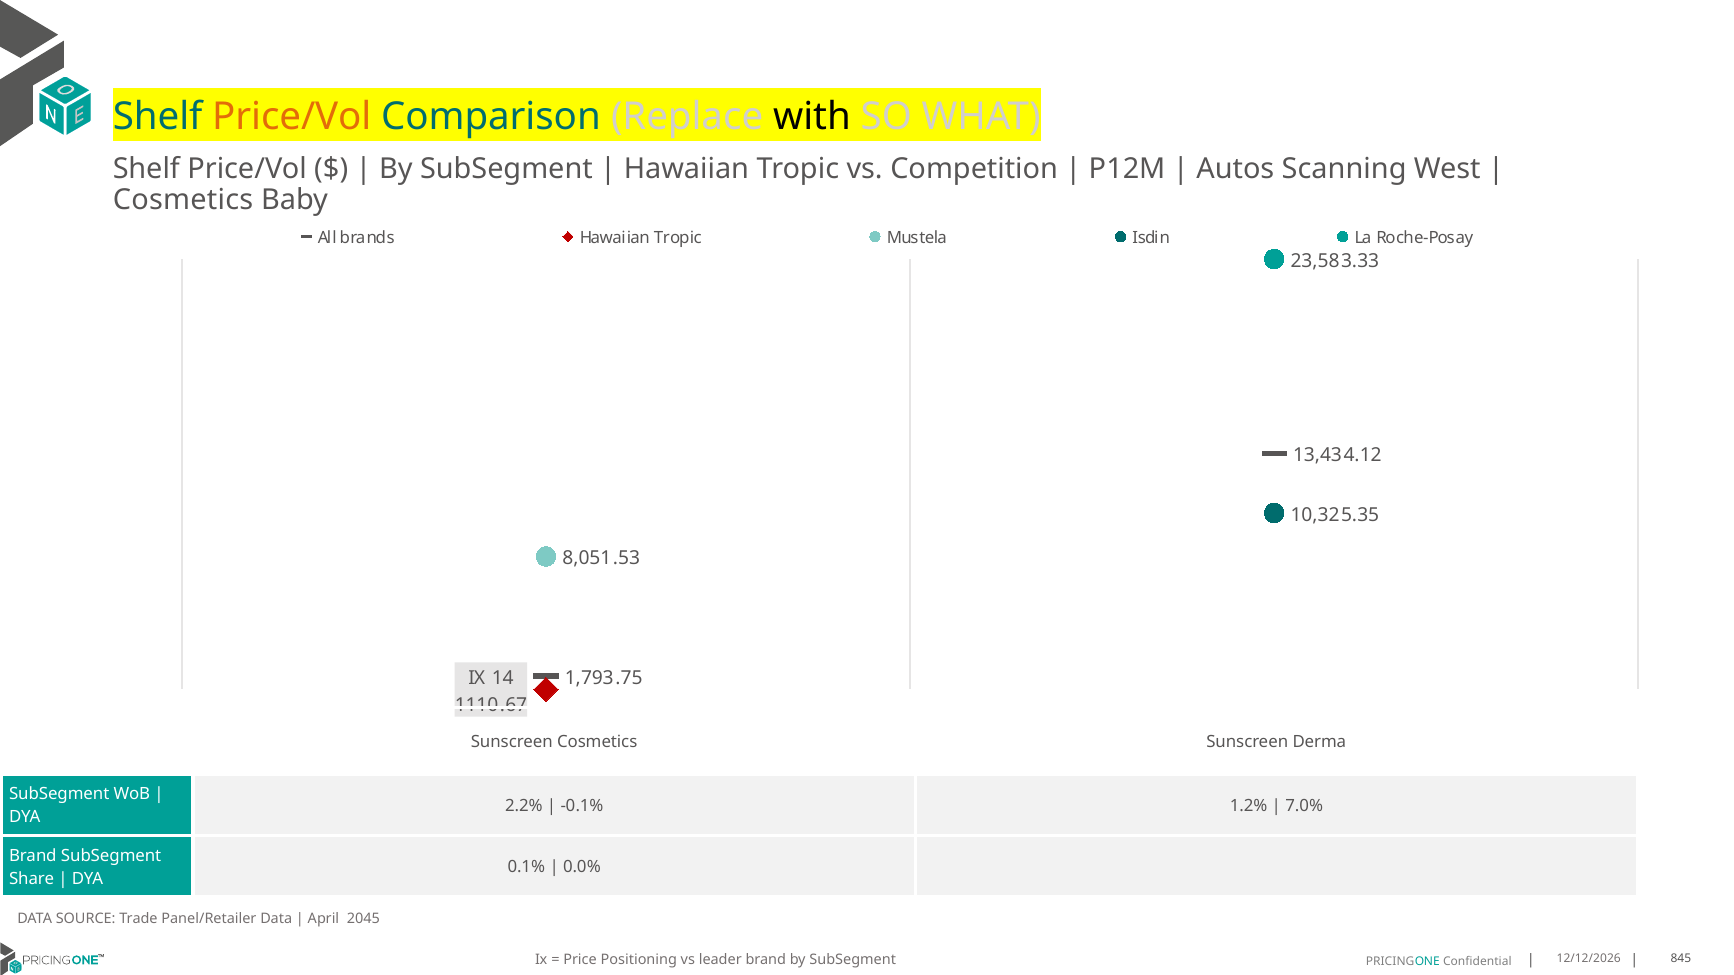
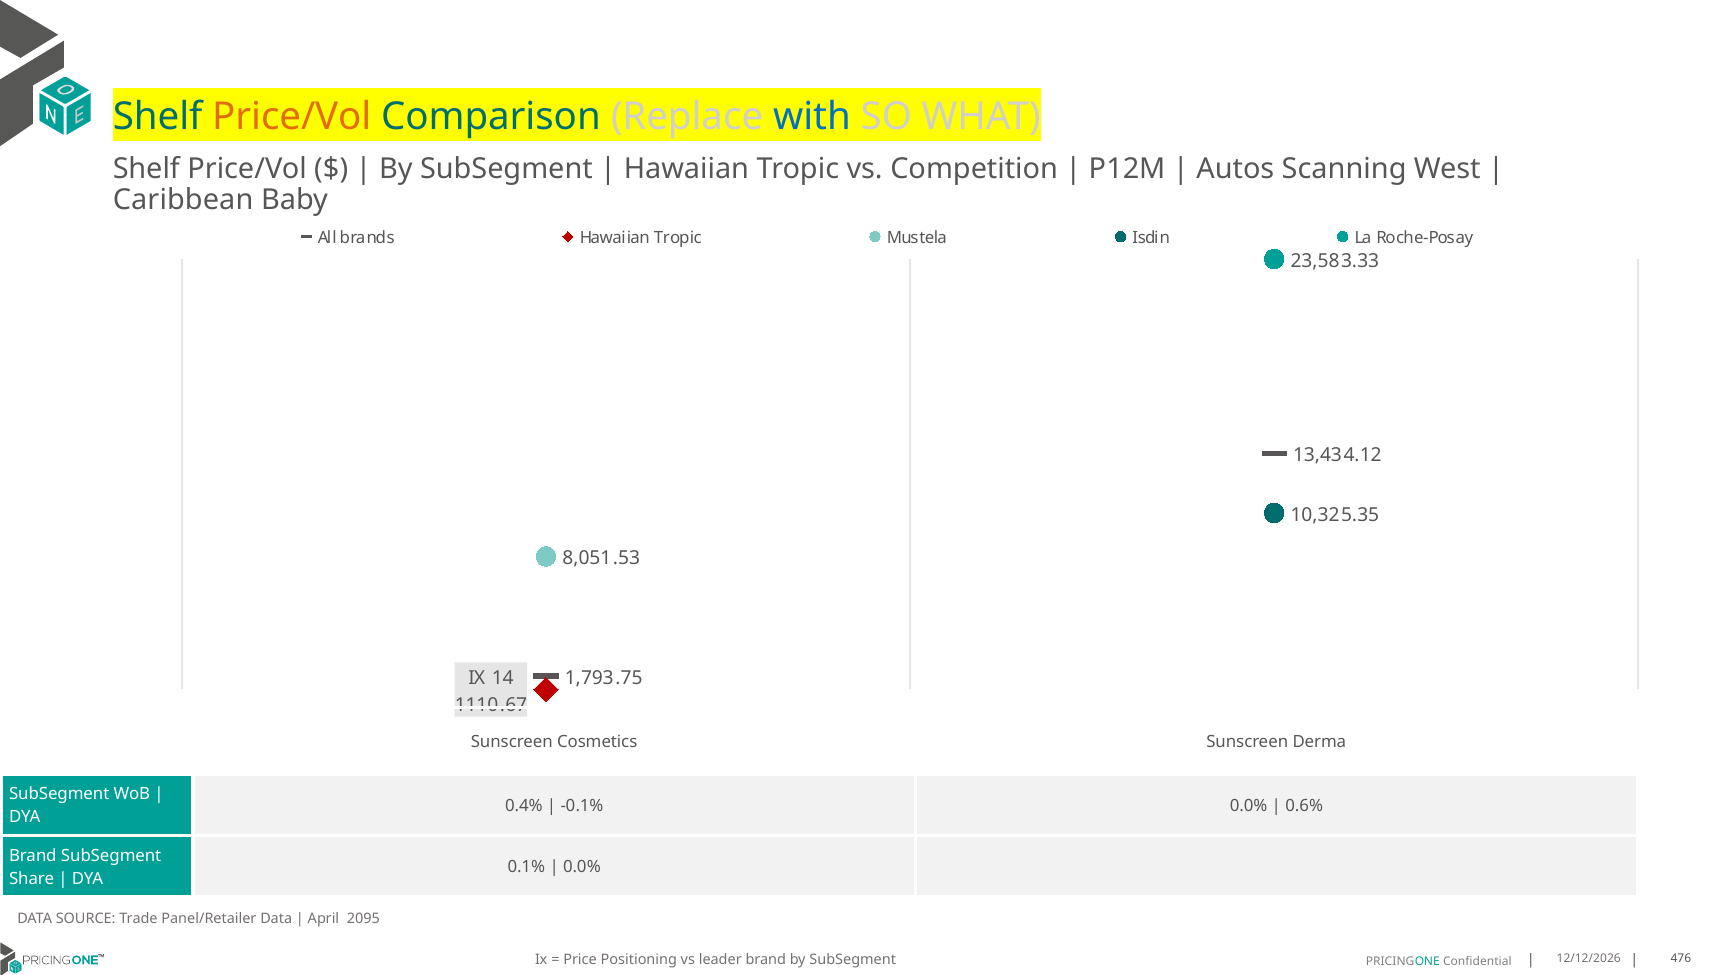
with colour: black -> blue (812, 117)
Cosmetics: Cosmetics -> Caribbean (183, 200)
2.2%: 2.2% -> 0.4% (524, 806)
-0.1% 1.2%: 1.2% -> 0.0% (1249, 806)
7.0%: 7.0% -> 0.6% (1304, 806)
2045: 2045 -> 2095 (363, 919)
845: 845 -> 476 (1681, 959)
